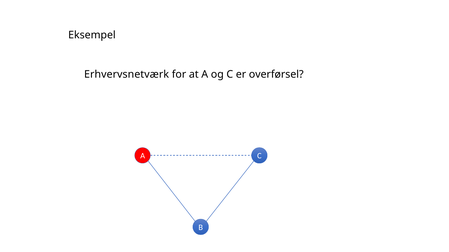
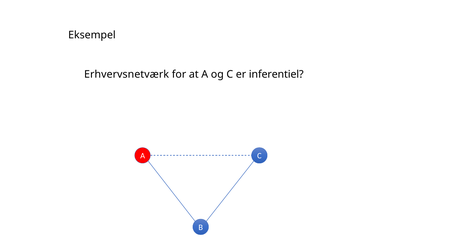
overførsel: overførsel -> inferentiel (276, 74)
